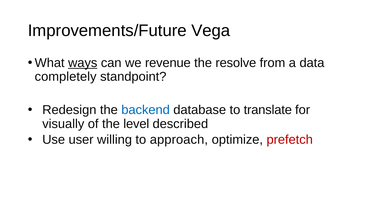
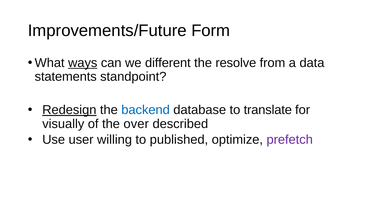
Vega: Vega -> Form (211, 31)
revenue: revenue -> different (168, 63)
completely: completely -> statements (66, 77)
Redesign underline: none -> present (69, 110)
level: level -> over (136, 124)
approach: approach -> published (179, 140)
prefetch colour: red -> purple (290, 140)
